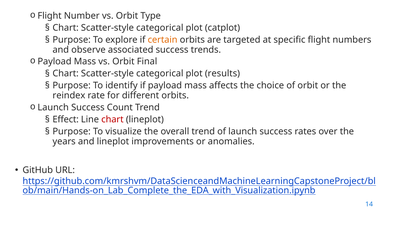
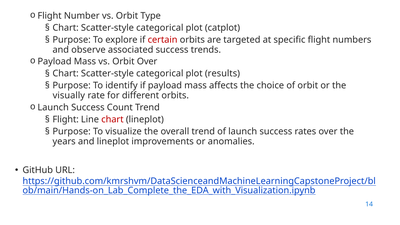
certain colour: orange -> red (163, 40)
Orbit Final: Final -> Over (147, 62)
reindex: reindex -> visually (69, 95)
Effect: Effect -> Flight (66, 119)
